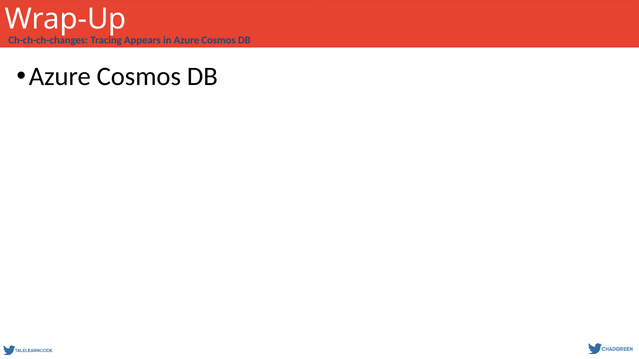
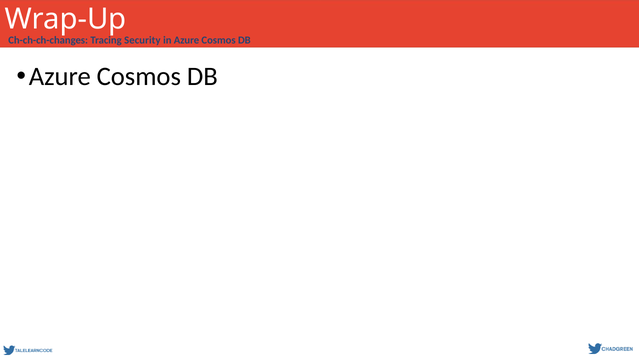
Appears: Appears -> Security (142, 40)
